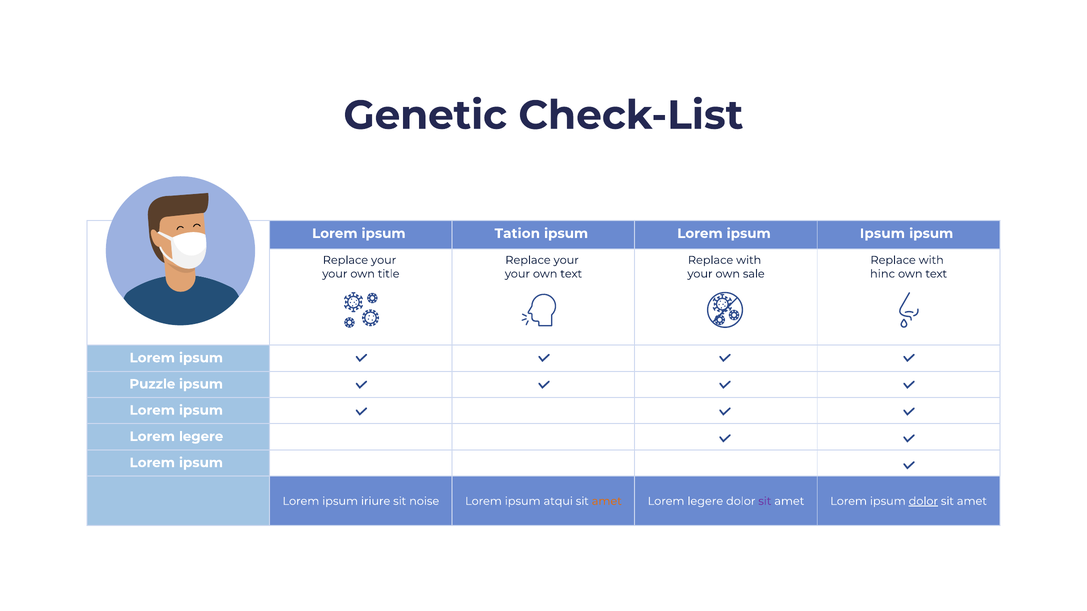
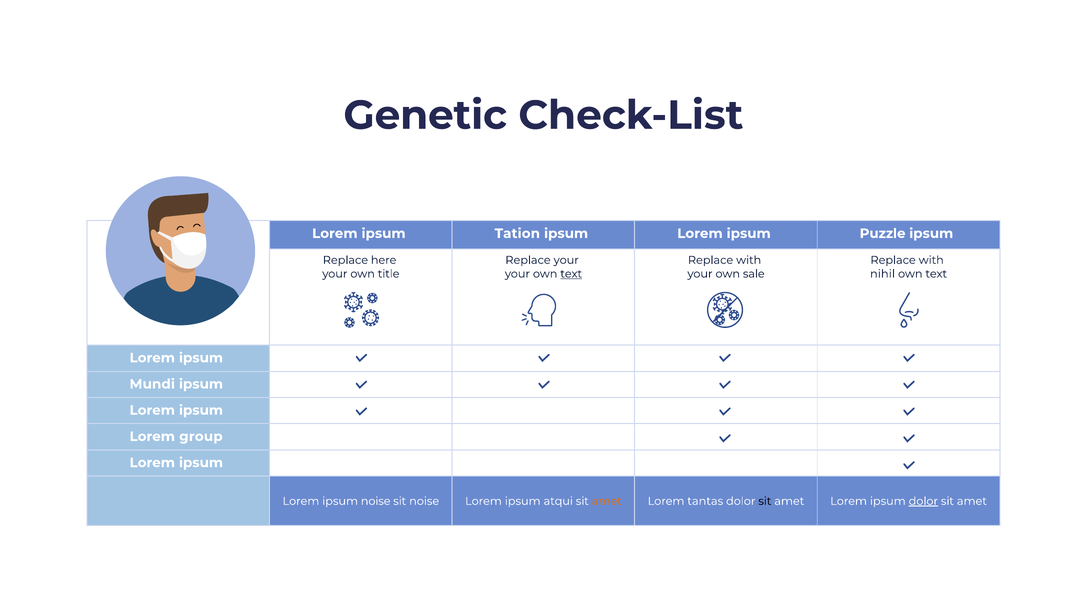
Lorem ipsum Ipsum: Ipsum -> Puzzle (883, 234)
your: your -> here (384, 260)
text underline: none -> present (571, 274)
hinc: hinc -> nihil (883, 274)
Puzzle: Puzzle -> Mundi (152, 384)
legere: legere -> group (201, 437)
ipsum iriure: iriure -> noise (376, 501)
legere: legere -> tantas (705, 501)
sit colour: purple -> black (765, 501)
